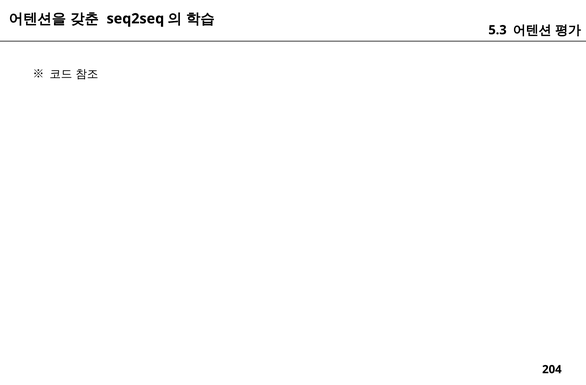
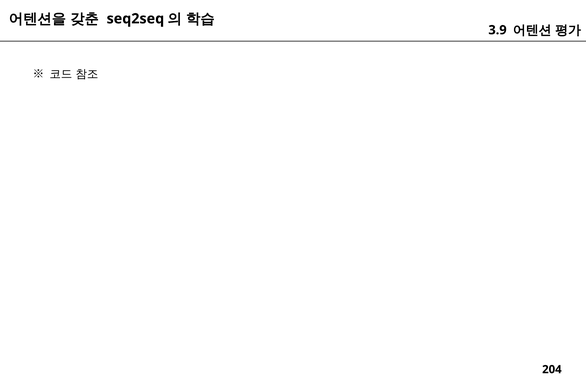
5.3: 5.3 -> 3.9 (498, 30)
